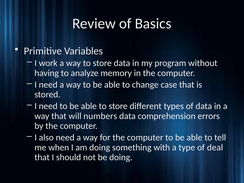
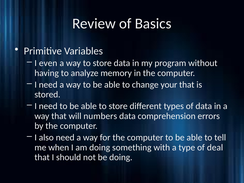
work: work -> even (48, 63)
case: case -> your (169, 85)
